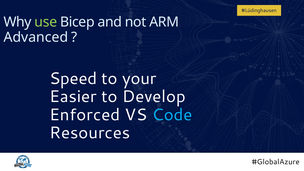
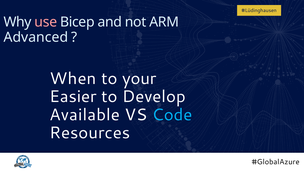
use colour: light green -> pink (46, 22)
Speed: Speed -> When (73, 78)
Enforced: Enforced -> Available (85, 115)
